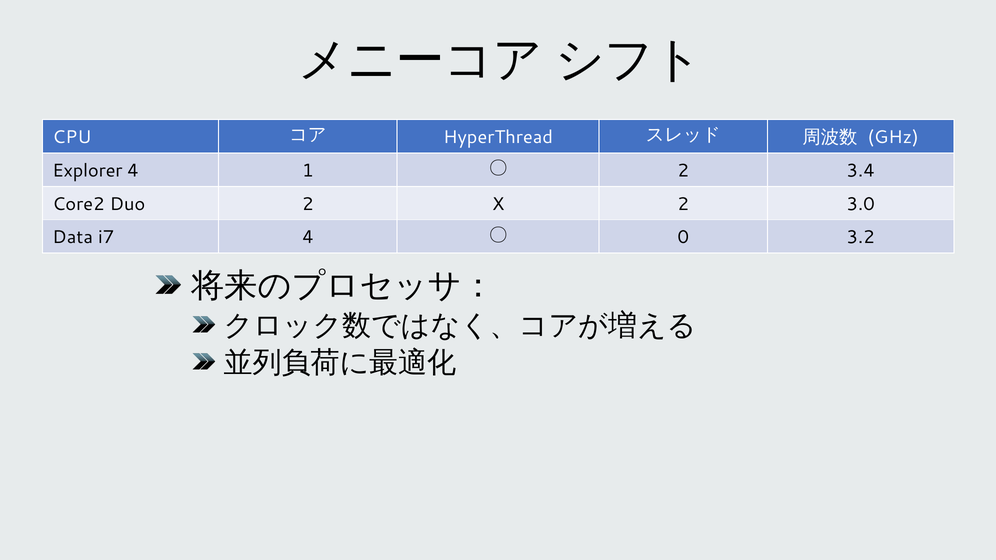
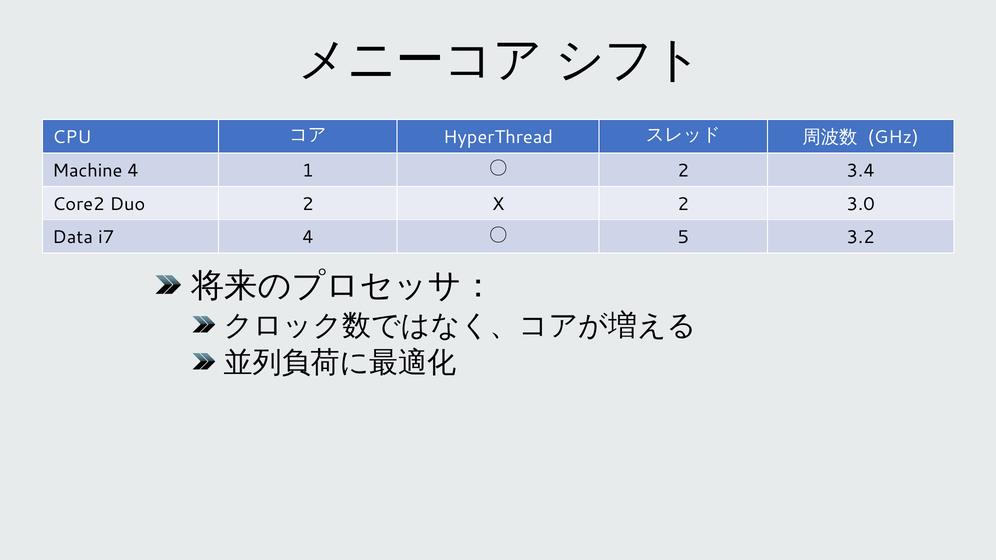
Explorer: Explorer -> Machine (87, 171)
0: 0 -> 5 (683, 238)
